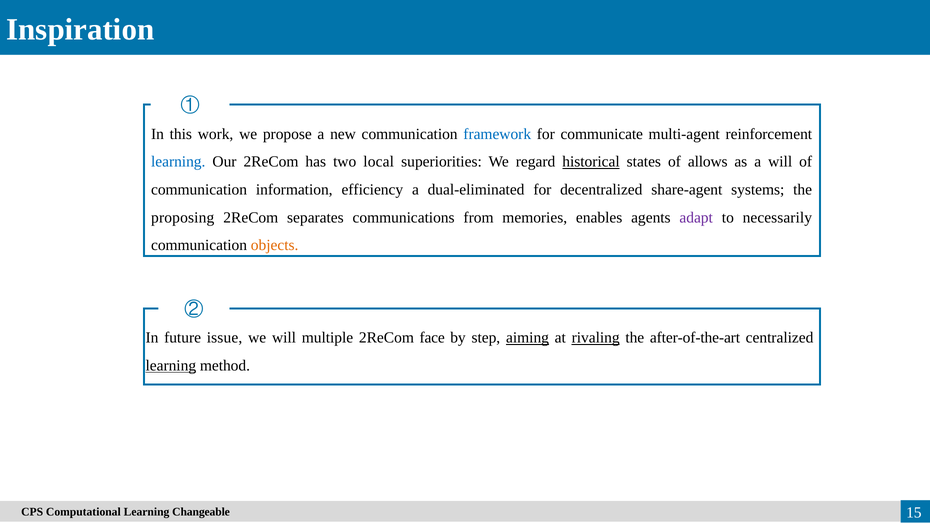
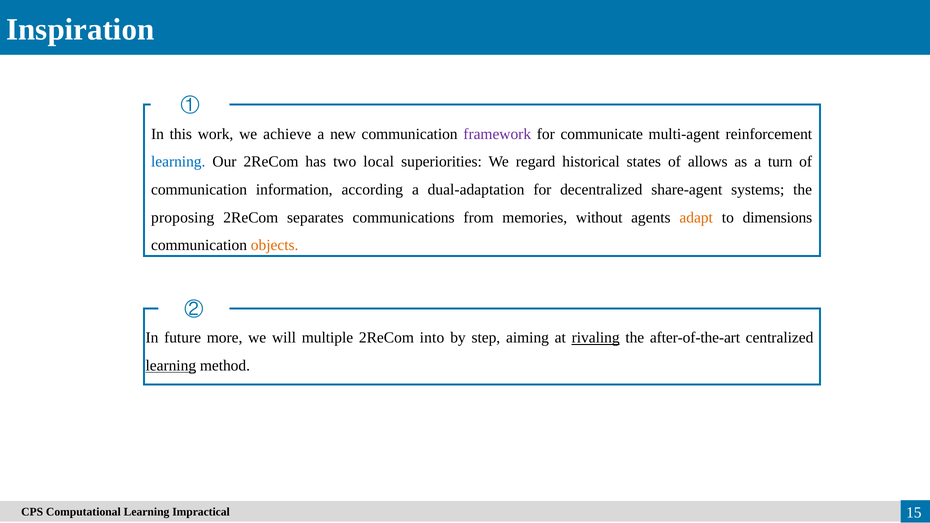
propose: propose -> achieve (287, 134)
framework colour: blue -> purple (497, 134)
historical underline: present -> none (591, 162)
a will: will -> turn (780, 162)
efficiency: efficiency -> according (372, 190)
dual-eliminated: dual-eliminated -> dual-adaptation (476, 190)
enables: enables -> without (599, 218)
adapt colour: purple -> orange (696, 218)
necessarily: necessarily -> dimensions (777, 218)
issue: issue -> more (225, 338)
face: face -> into (432, 338)
aiming underline: present -> none (528, 338)
Changeable: Changeable -> Impractical (201, 512)
